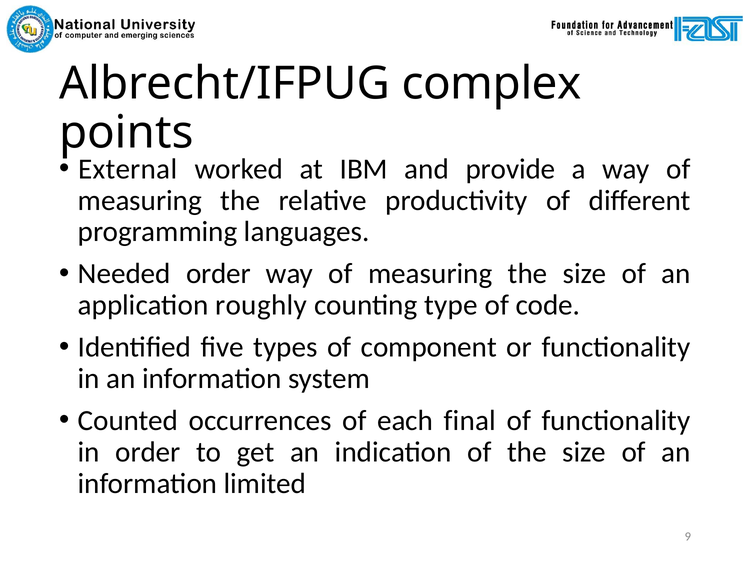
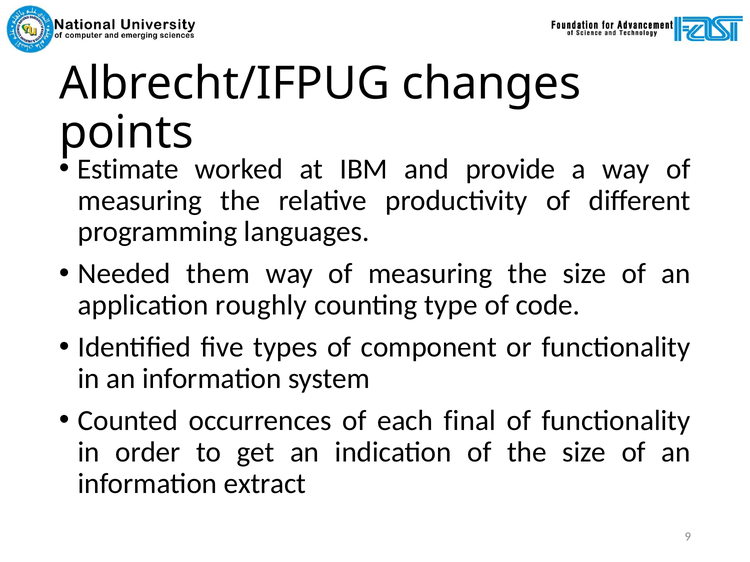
complex: complex -> changes (492, 83)
External: External -> Estimate (128, 169)
Needed order: order -> them (218, 274)
limited: limited -> extract (265, 484)
